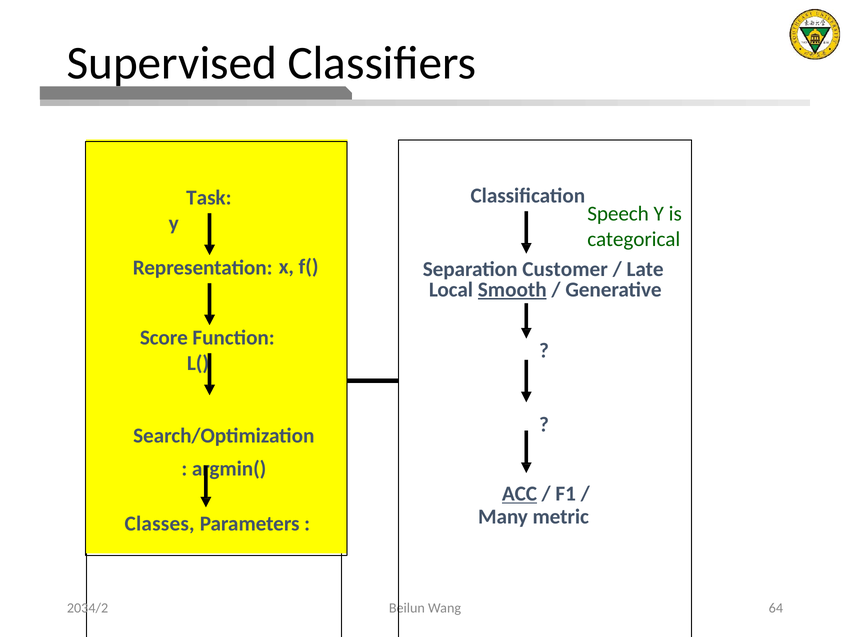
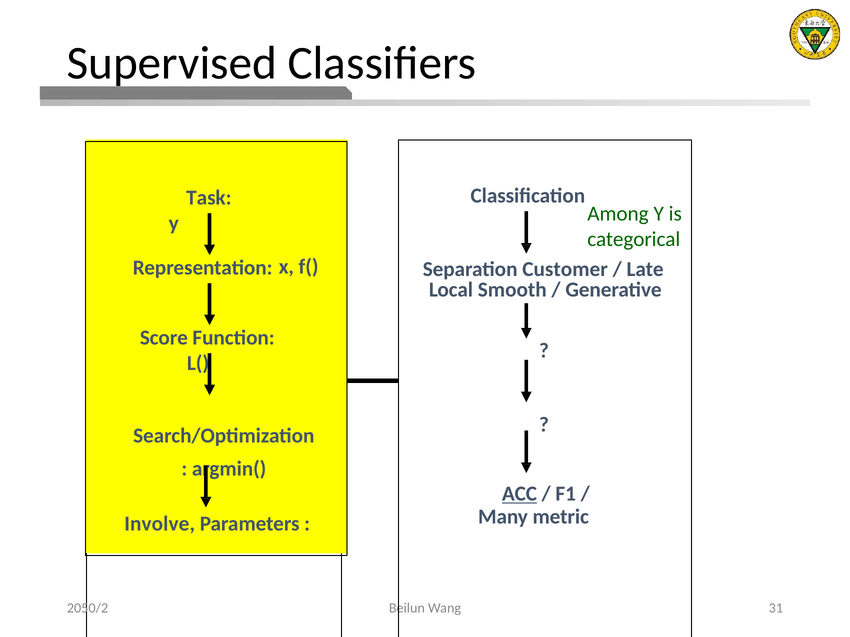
Speech: Speech -> Among (618, 214)
Smooth underline: present -> none (512, 290)
Classes: Classes -> Involve (160, 524)
64: 64 -> 31 (776, 609)
2034/2: 2034/2 -> 2050/2 (88, 609)
